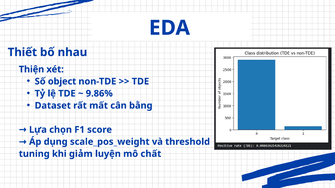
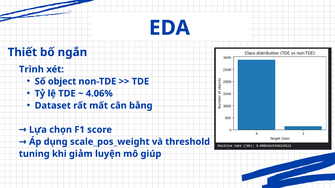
nhau: nhau -> ngắn (72, 52)
Thiện: Thiện -> Trình (31, 70)
9.86%: 9.86% -> 4.06% (99, 94)
chất: chất -> giúp (151, 154)
